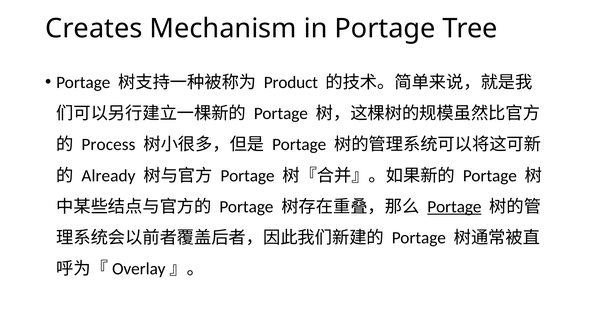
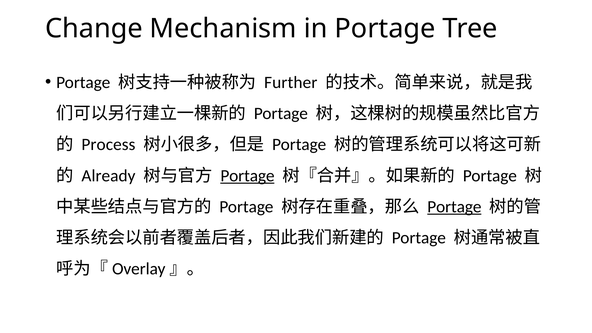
Creates: Creates -> Change (94, 28)
Product: Product -> Further (291, 82)
Portage underline: none -> present (248, 176)
